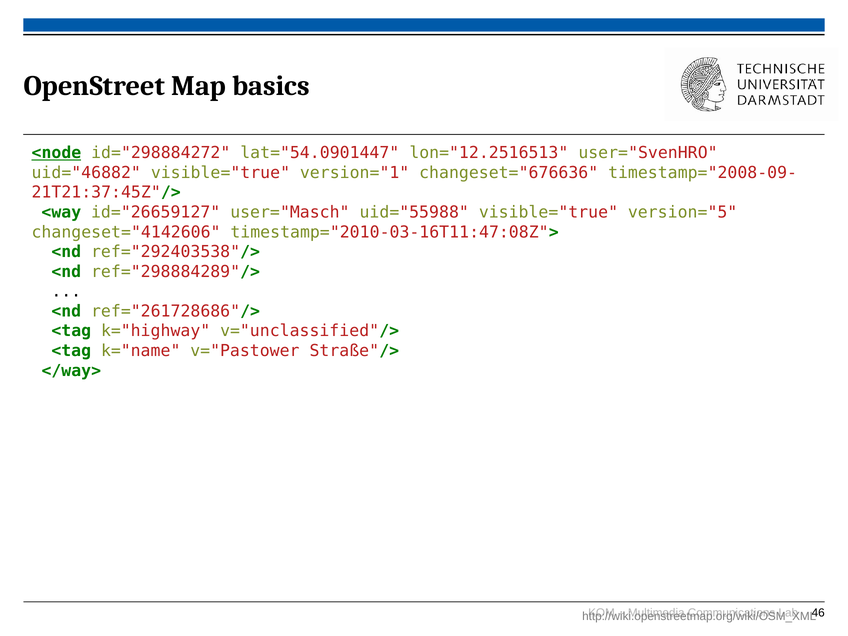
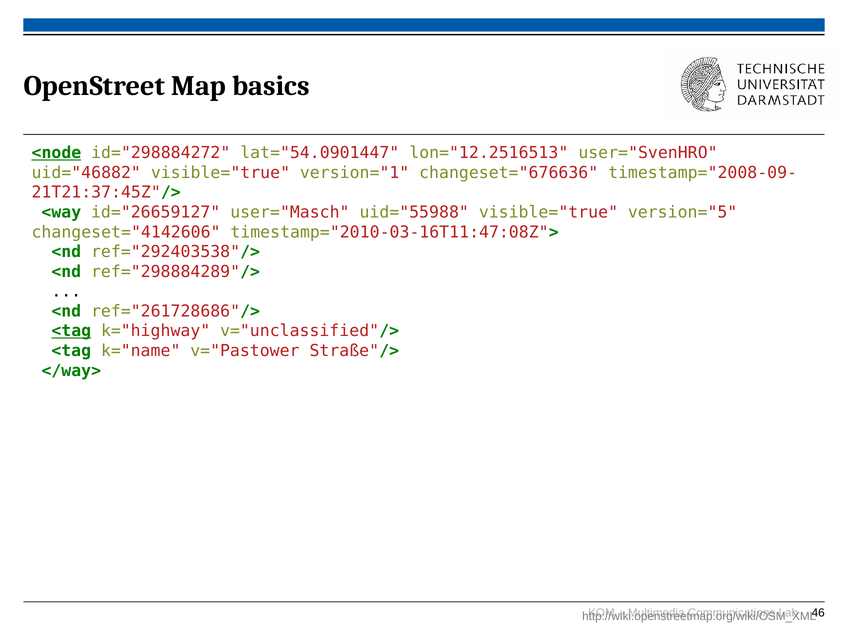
<tag underline: none -> present (71, 331)
